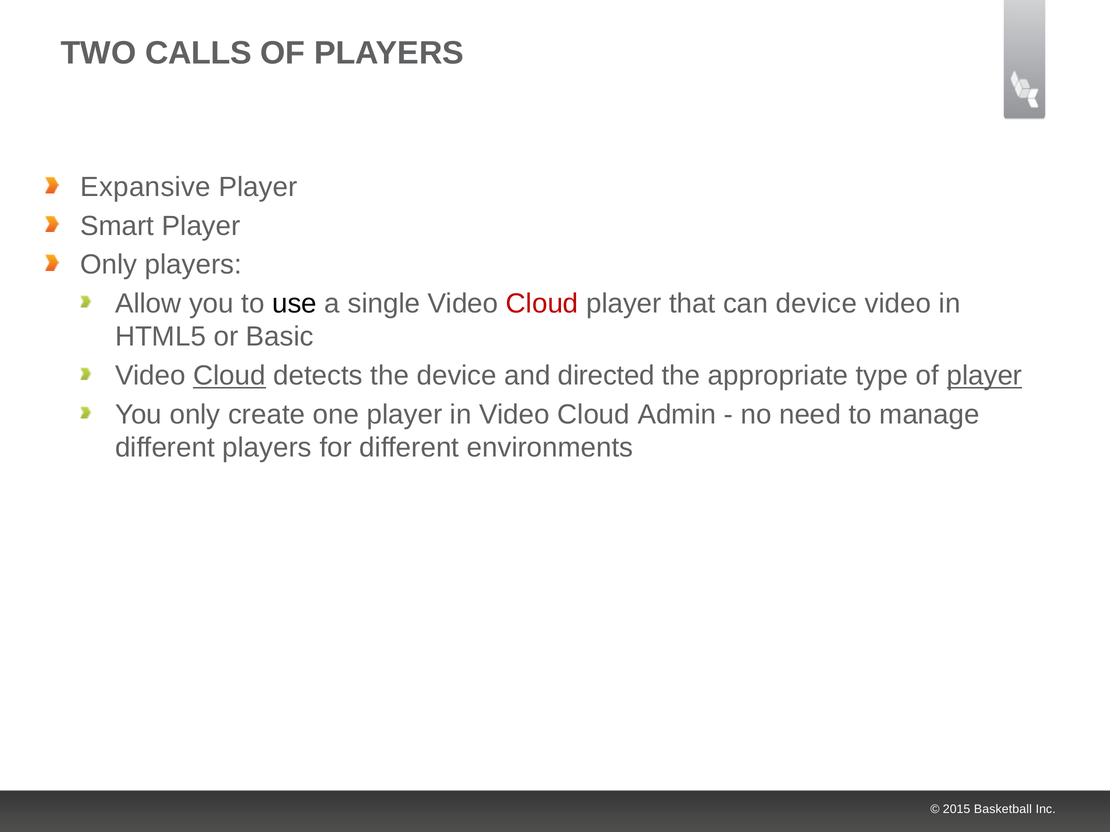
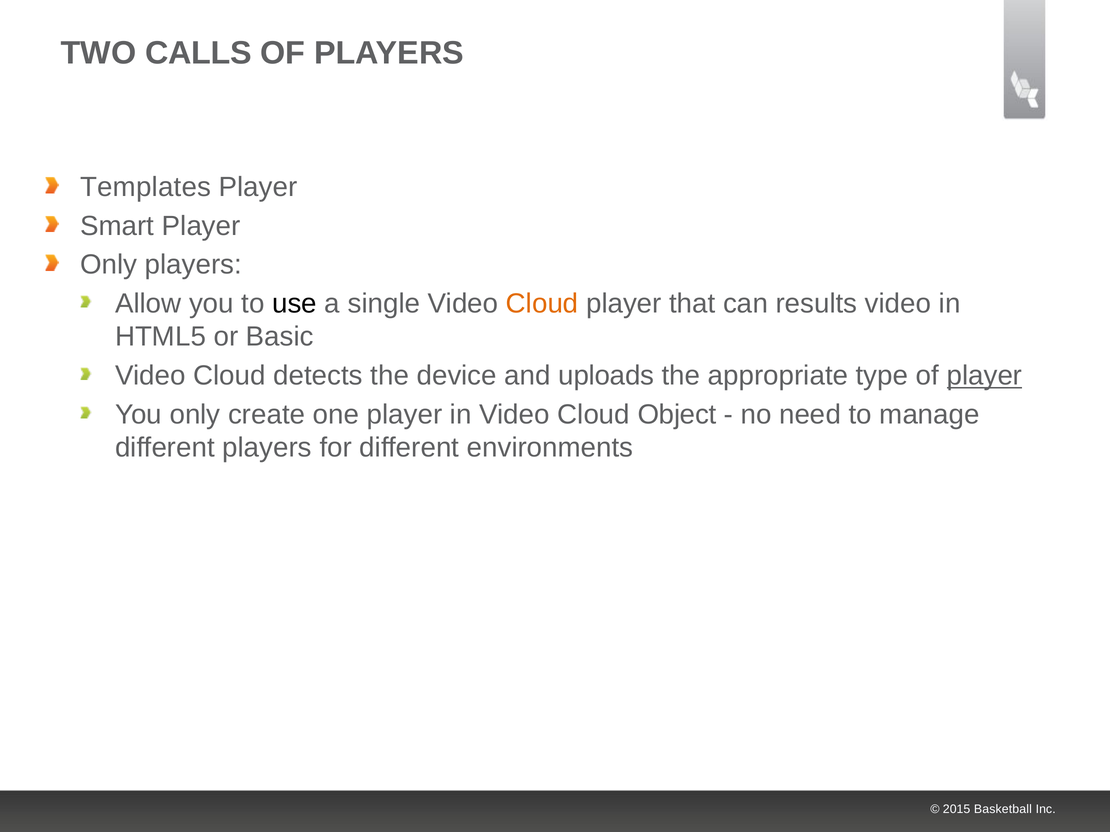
Expansive: Expansive -> Templates (146, 187)
Cloud colour: red -> orange (542, 304)
can device: device -> results (816, 304)
Cloud underline: present -> none (229, 376)
directed: directed -> uploads (606, 376)
Admin: Admin -> Object (677, 415)
